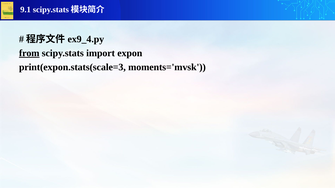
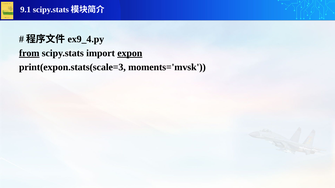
expon underline: none -> present (130, 53)
